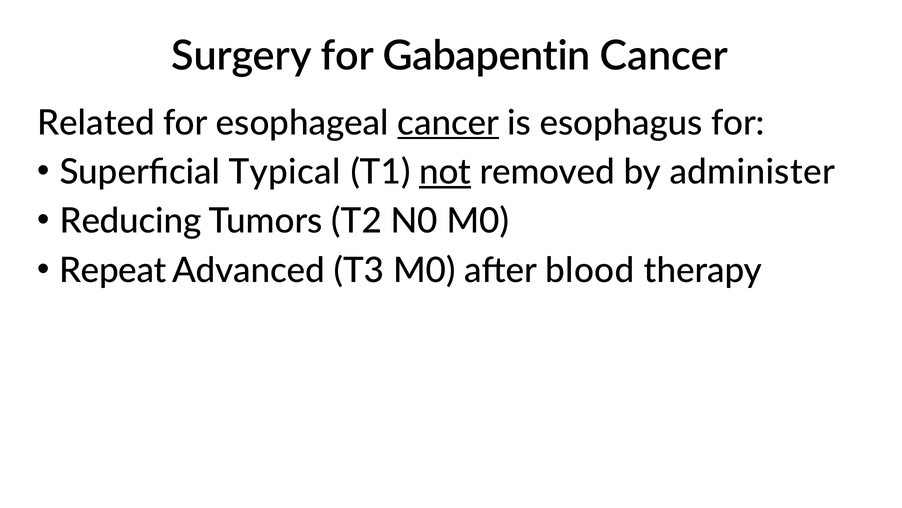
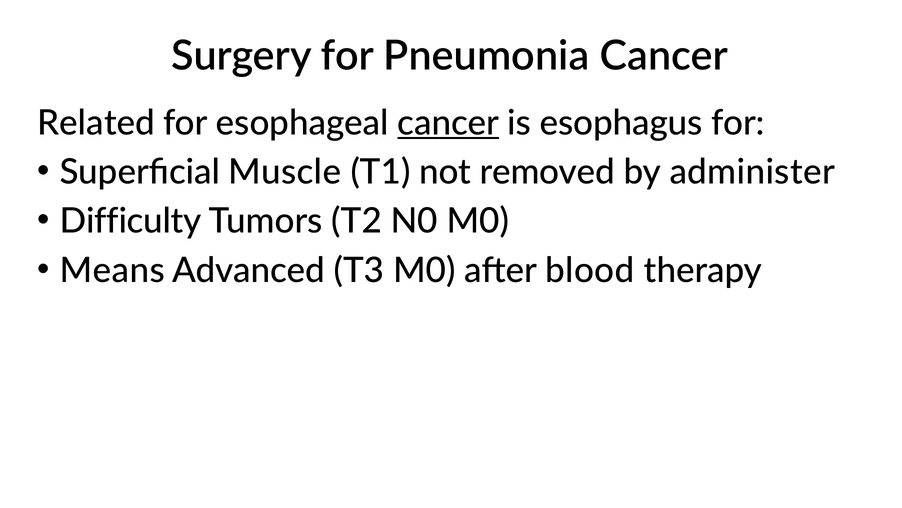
Gabapentin: Gabapentin -> Pneumonia (486, 56)
Typical: Typical -> Muscle (285, 172)
not underline: present -> none (445, 172)
Reducing: Reducing -> Difficulty (131, 221)
Repeat: Repeat -> Means (112, 270)
